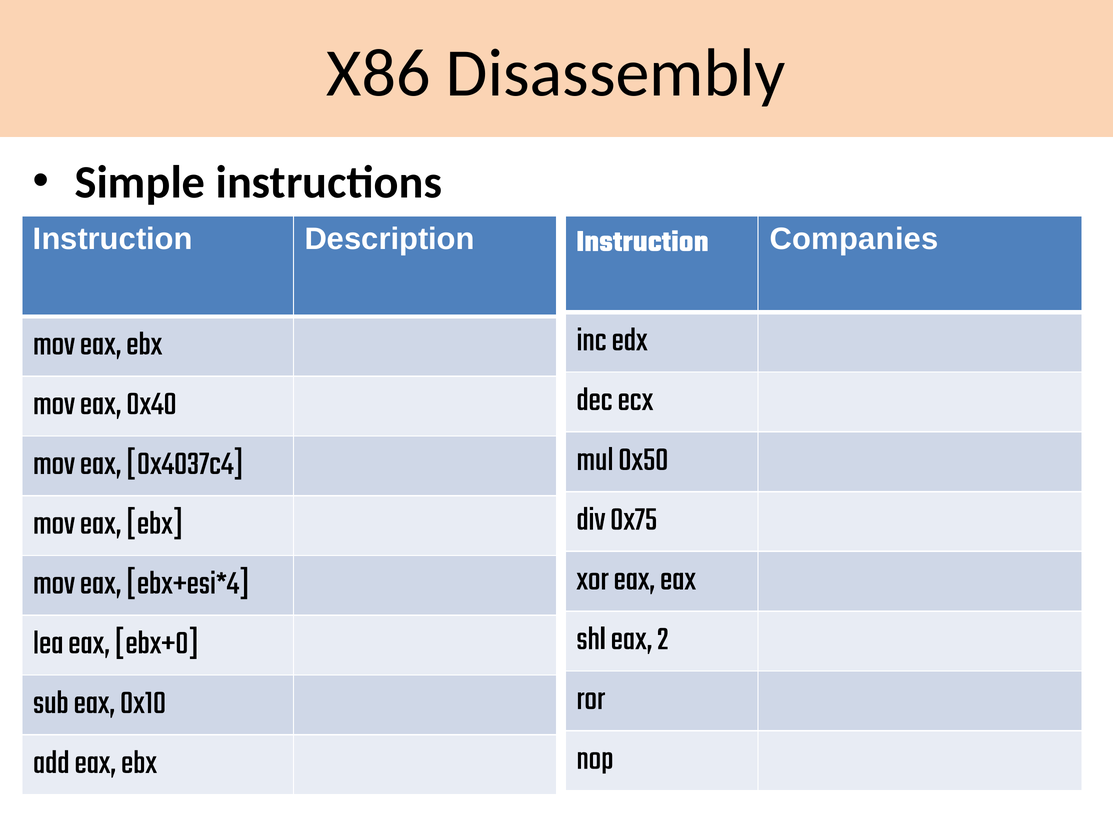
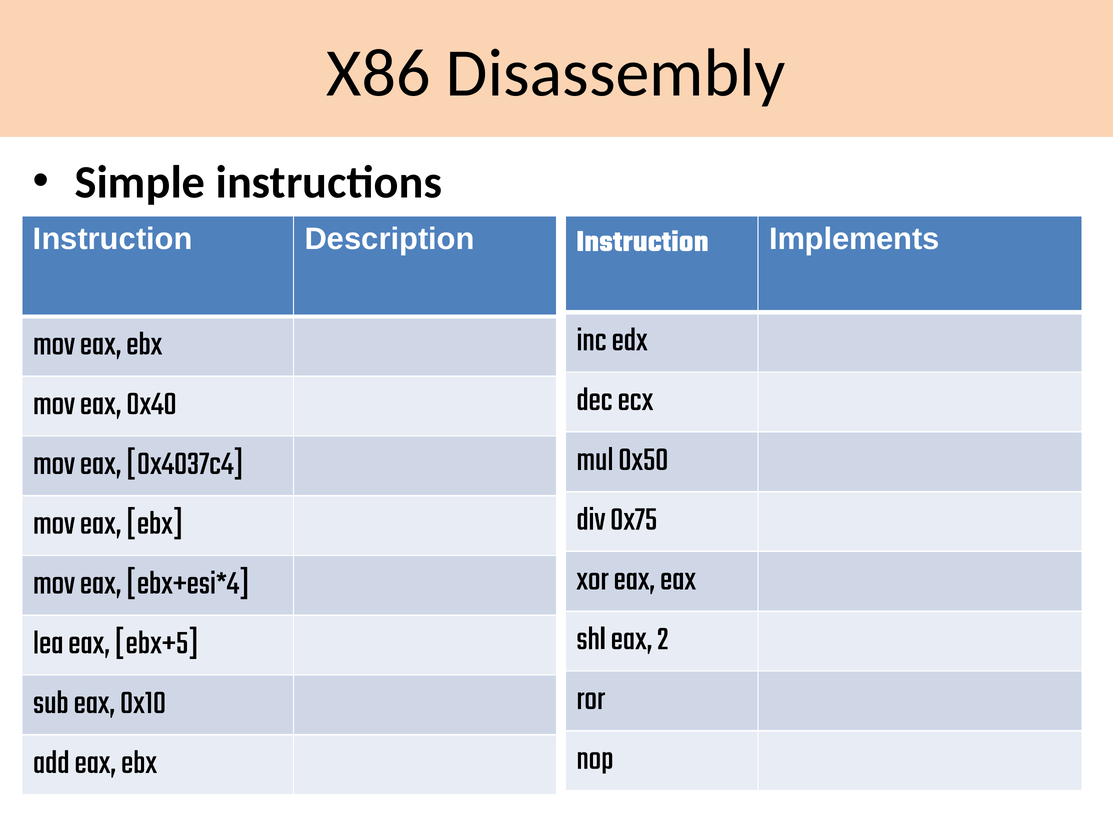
Companies: Companies -> Implements (854, 239)
ebx+0: ebx+0 -> ebx+5 (157, 642)
